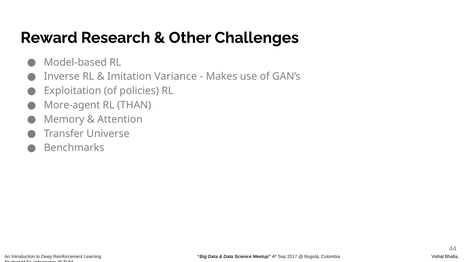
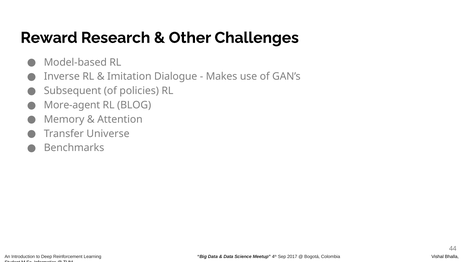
Variance: Variance -> Dialogue (176, 77)
Exploitation: Exploitation -> Subsequent (73, 91)
THAN: THAN -> BLOG (134, 105)
